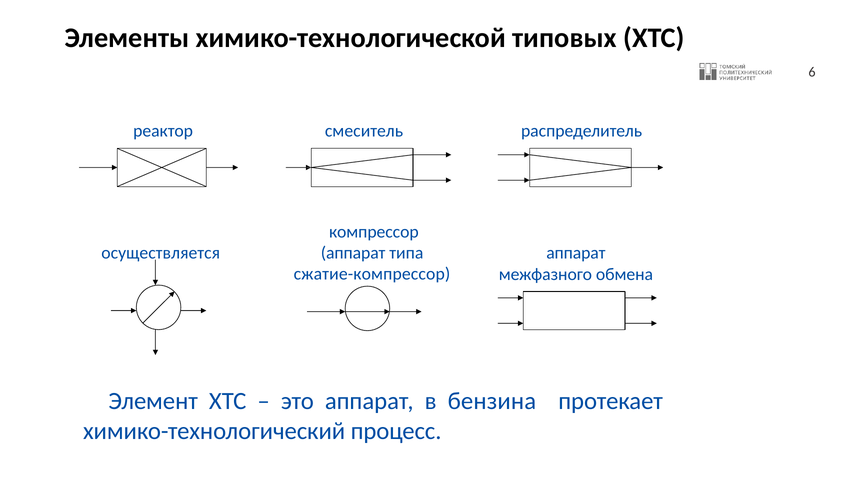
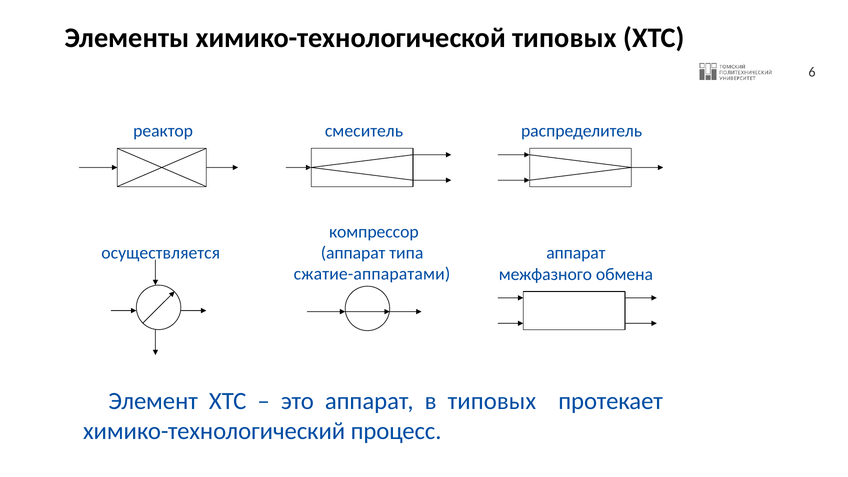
сжатие-компрессор: сжатие-компрессор -> сжатие-аппаратами (372, 274)
в бензина: бензина -> типовых (492, 401)
